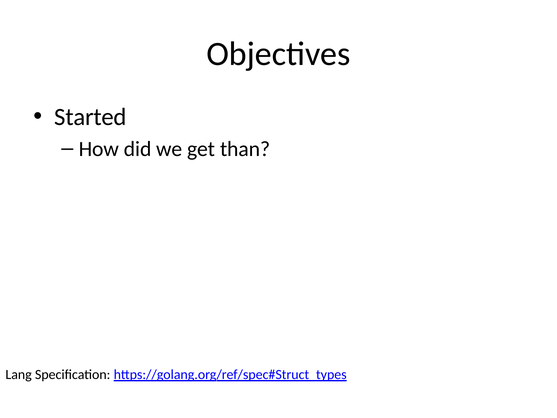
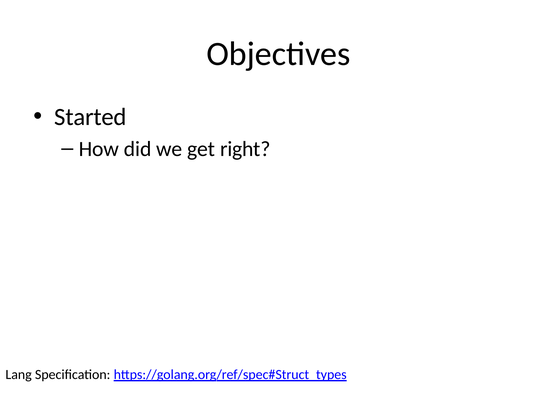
than: than -> right (245, 149)
